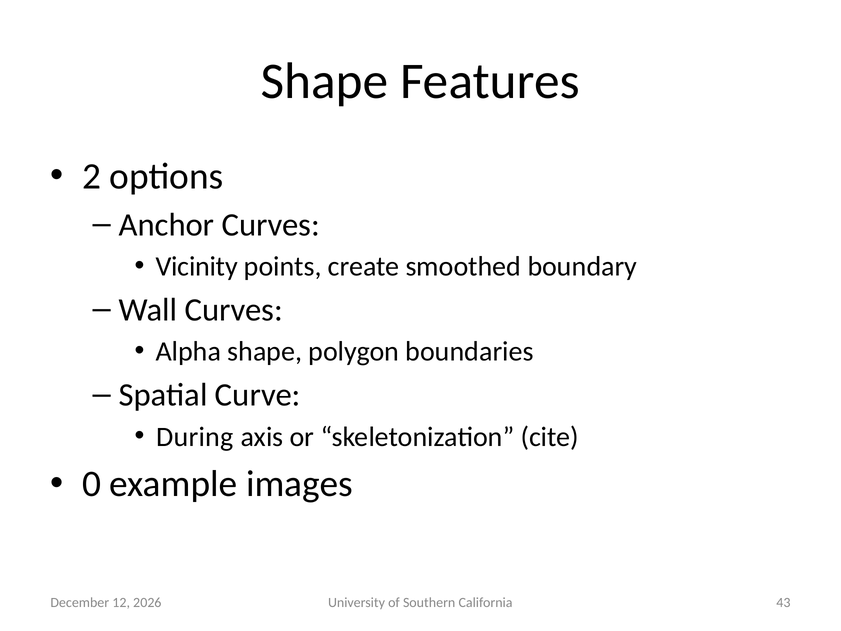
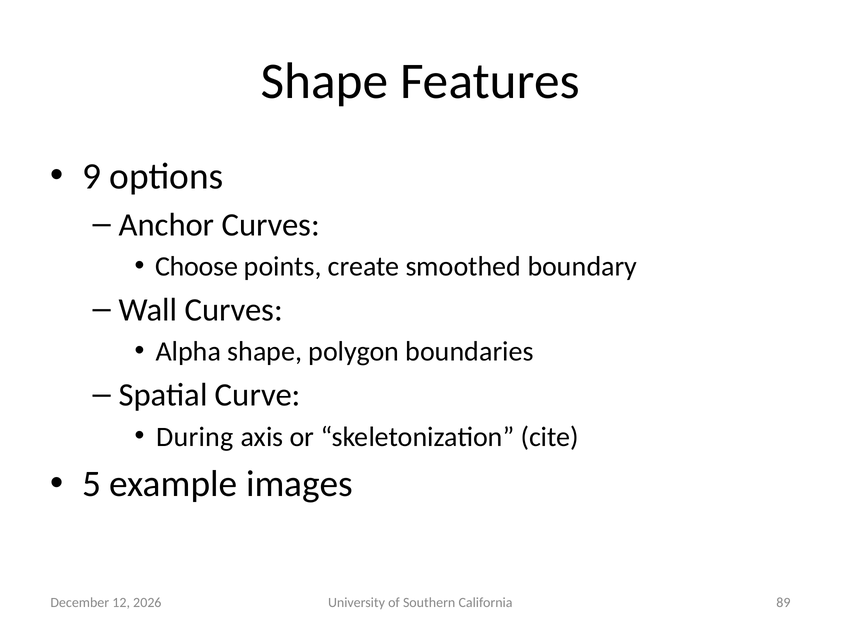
2: 2 -> 9 (91, 176)
Vicinity: Vicinity -> Choose (197, 266)
0: 0 -> 5 (91, 484)
43: 43 -> 89 (783, 602)
